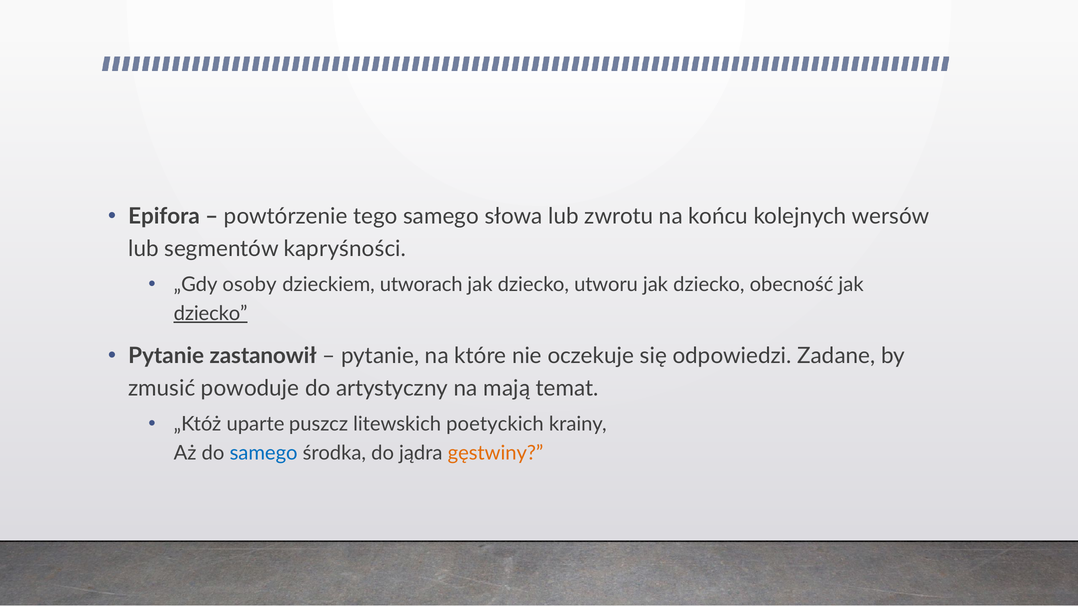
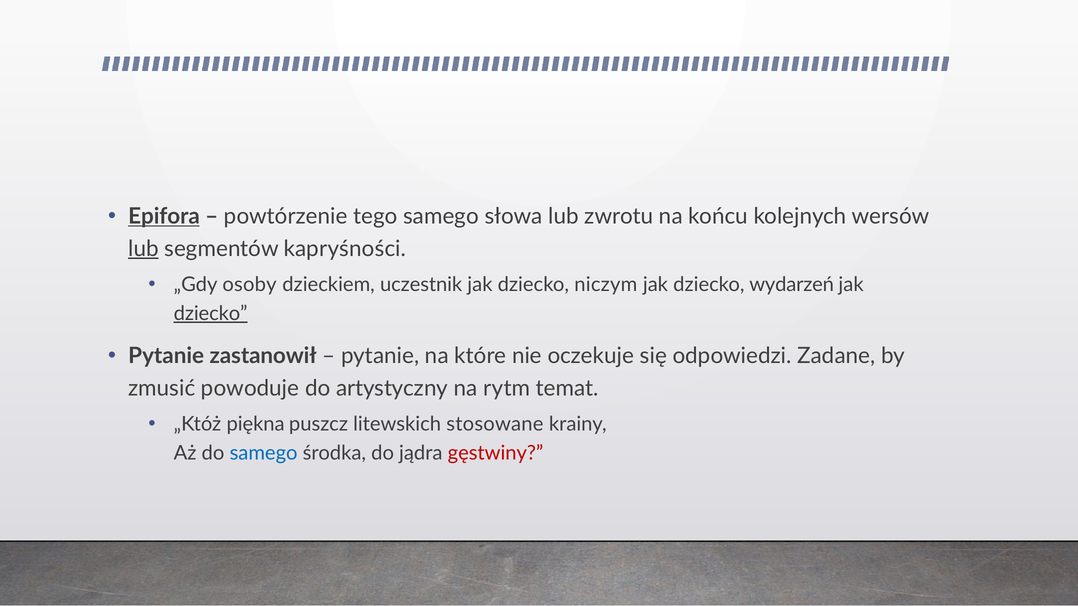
Epifora underline: none -> present (164, 217)
lub underline: none -> present (143, 249)
utworach: utworach -> uczestnik (421, 285)
utworu: utworu -> niczym (606, 285)
obecność: obecność -> wydarzeń (792, 285)
mają: mają -> rytm (507, 389)
uparte: uparte -> piękna (256, 424)
poetyckich: poetyckich -> stosowane (495, 424)
gęstwiny colour: orange -> red (495, 454)
